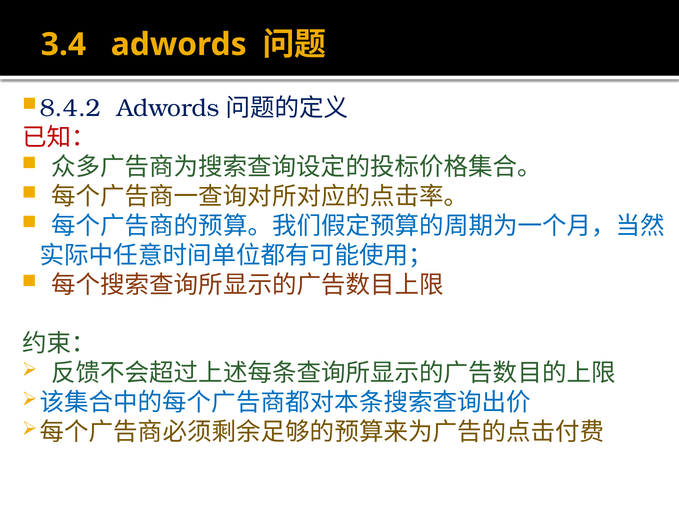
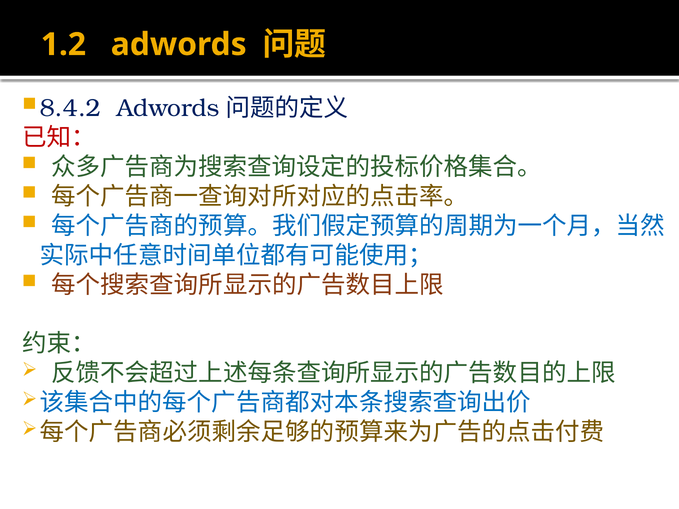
3.4: 3.4 -> 1.2 (63, 45)
